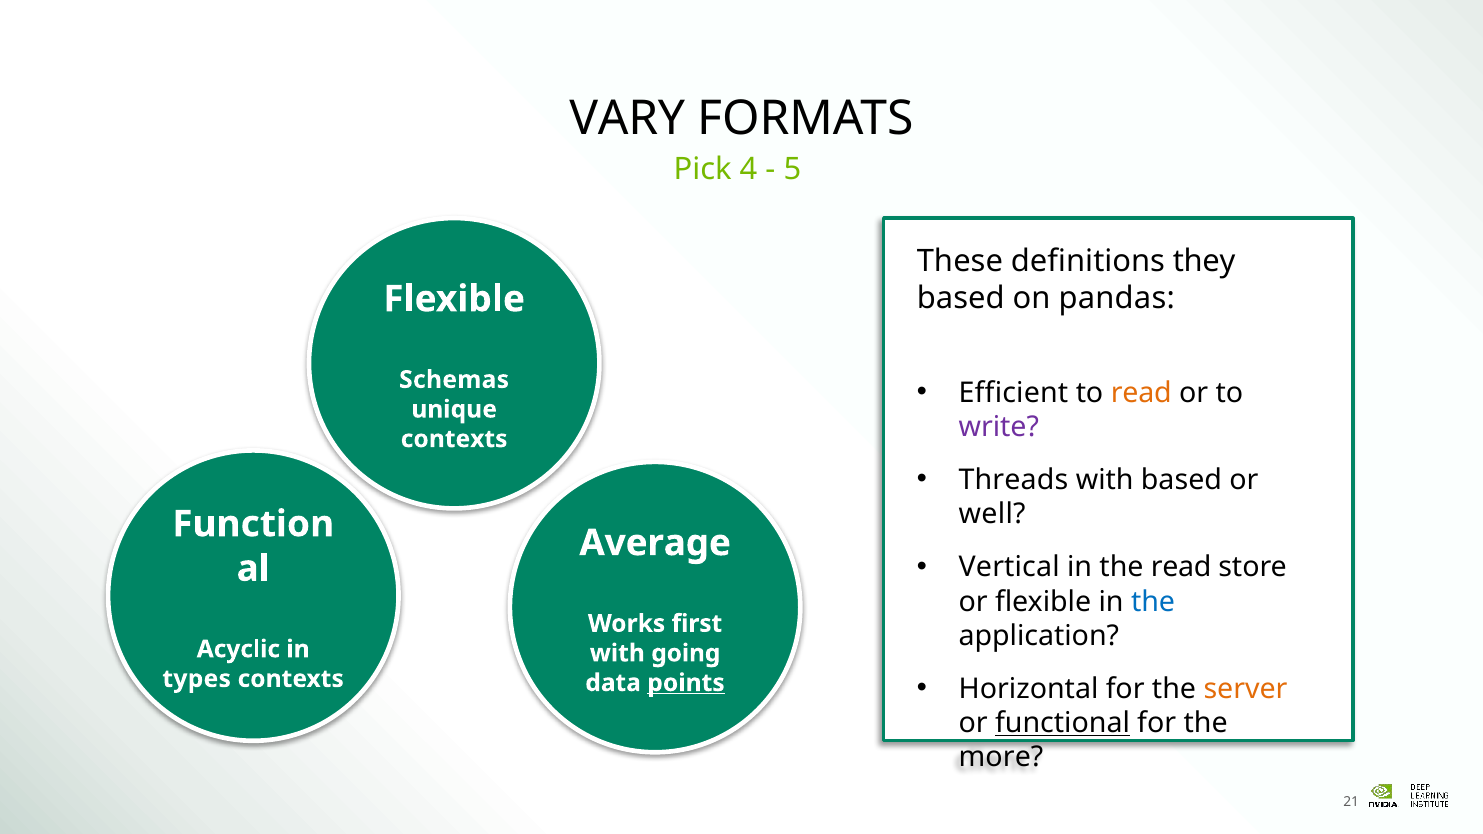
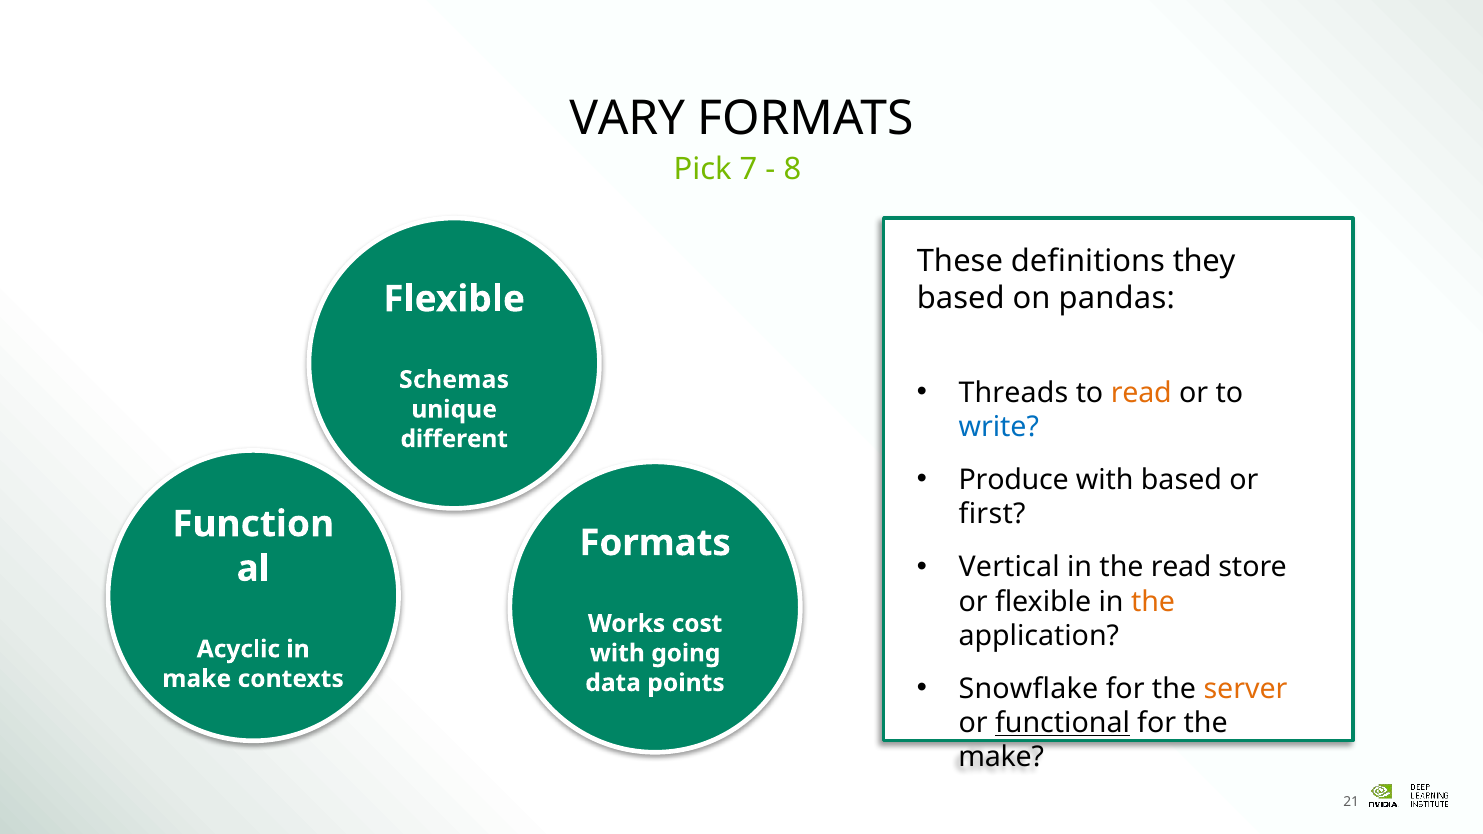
4: 4 -> 7 (749, 169)
5: 5 -> 8 (792, 169)
Efficient: Efficient -> Threads (1013, 393)
write colour: purple -> blue (999, 427)
contexts: contexts -> different (454, 439)
Threads: Threads -> Produce (1014, 480)
well: well -> first (992, 515)
Average: Average -> Formats (655, 543)
the colour: blue -> orange (1153, 602)
first: first -> cost (697, 624)
Horizontal: Horizontal -> Snowflake (1028, 689)
types: types -> make (197, 679)
points underline: present -> none (686, 683)
more: more -> make (1001, 758)
